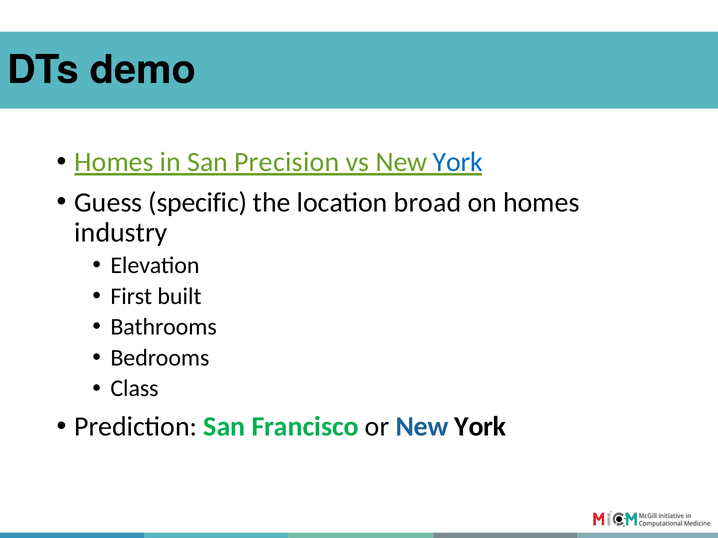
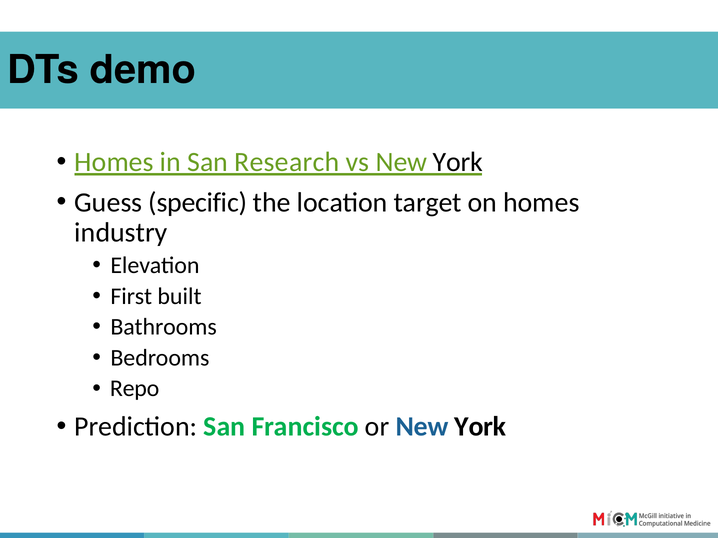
Precision: Precision -> Research (287, 162)
York colour: blue -> black (458, 162)
broad: broad -> target (428, 203)
Class: Class -> Repo (135, 389)
